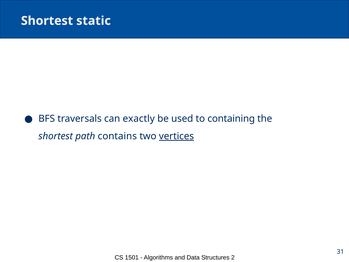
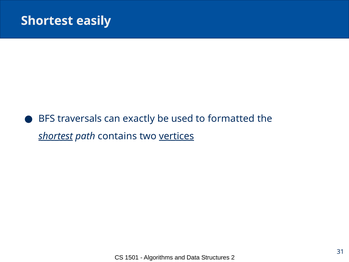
static: static -> easily (94, 21)
containing: containing -> formatted (231, 119)
shortest underline: none -> present (56, 136)
